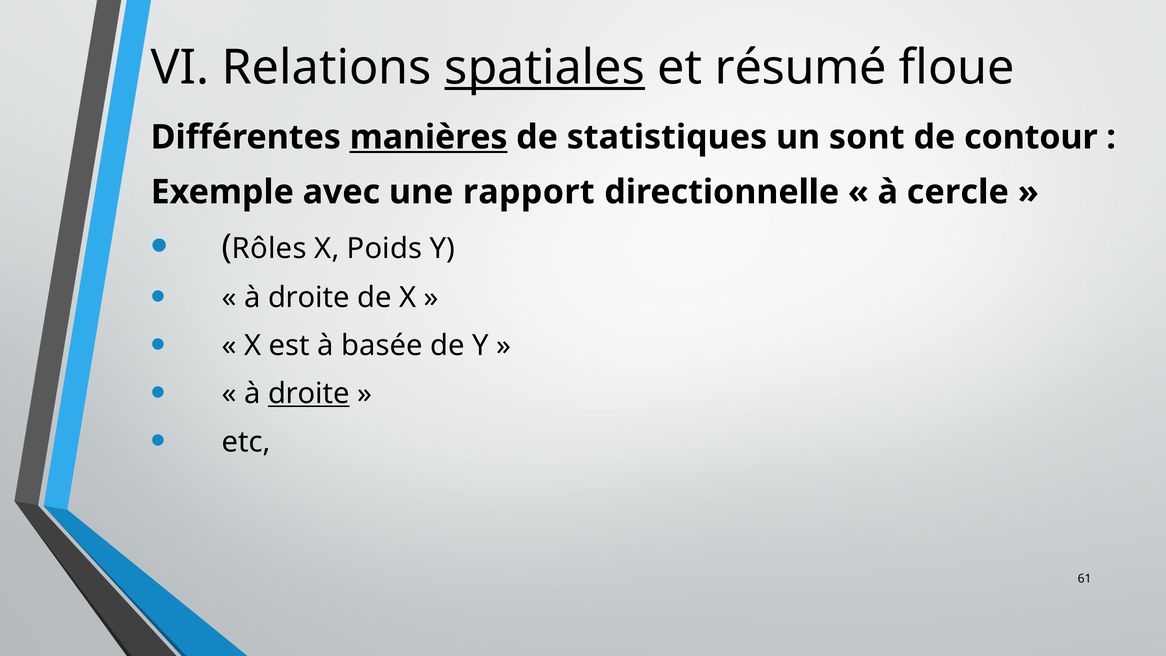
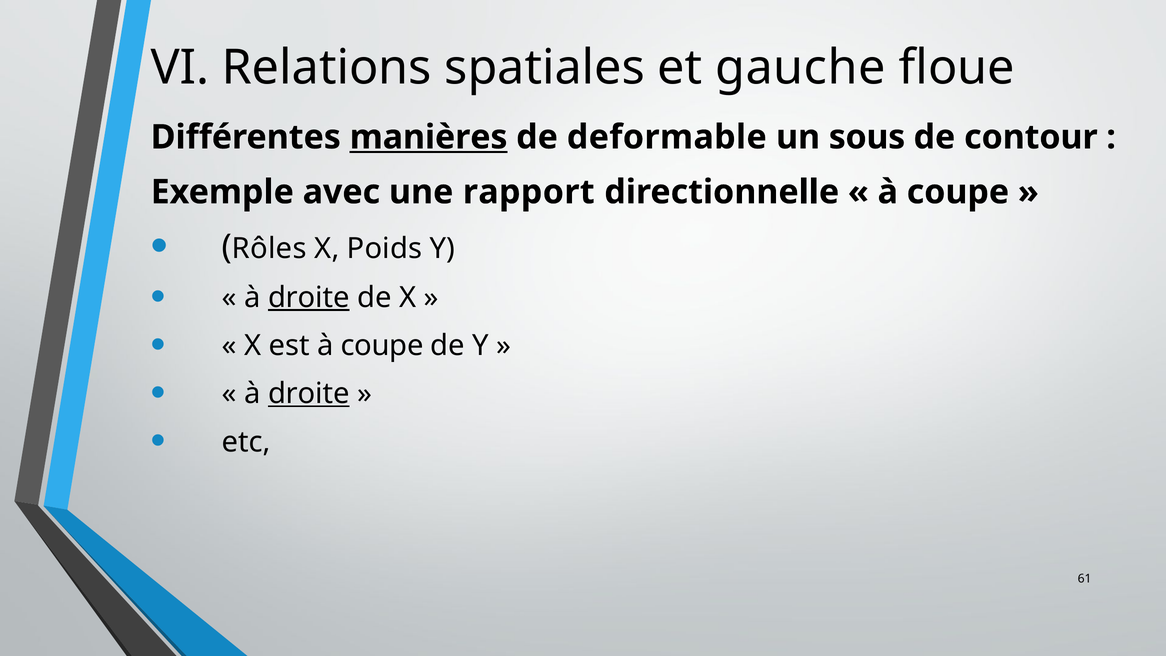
spatiales underline: present -> none (545, 68)
résumé: résumé -> gauche (800, 68)
statistiques: statistiques -> deformable (667, 137)
sont: sont -> sous (867, 137)
cercle: cercle -> coupe (958, 192)
droite underline: none -> present (309, 298)
est à basée: basée -> coupe (382, 346)
